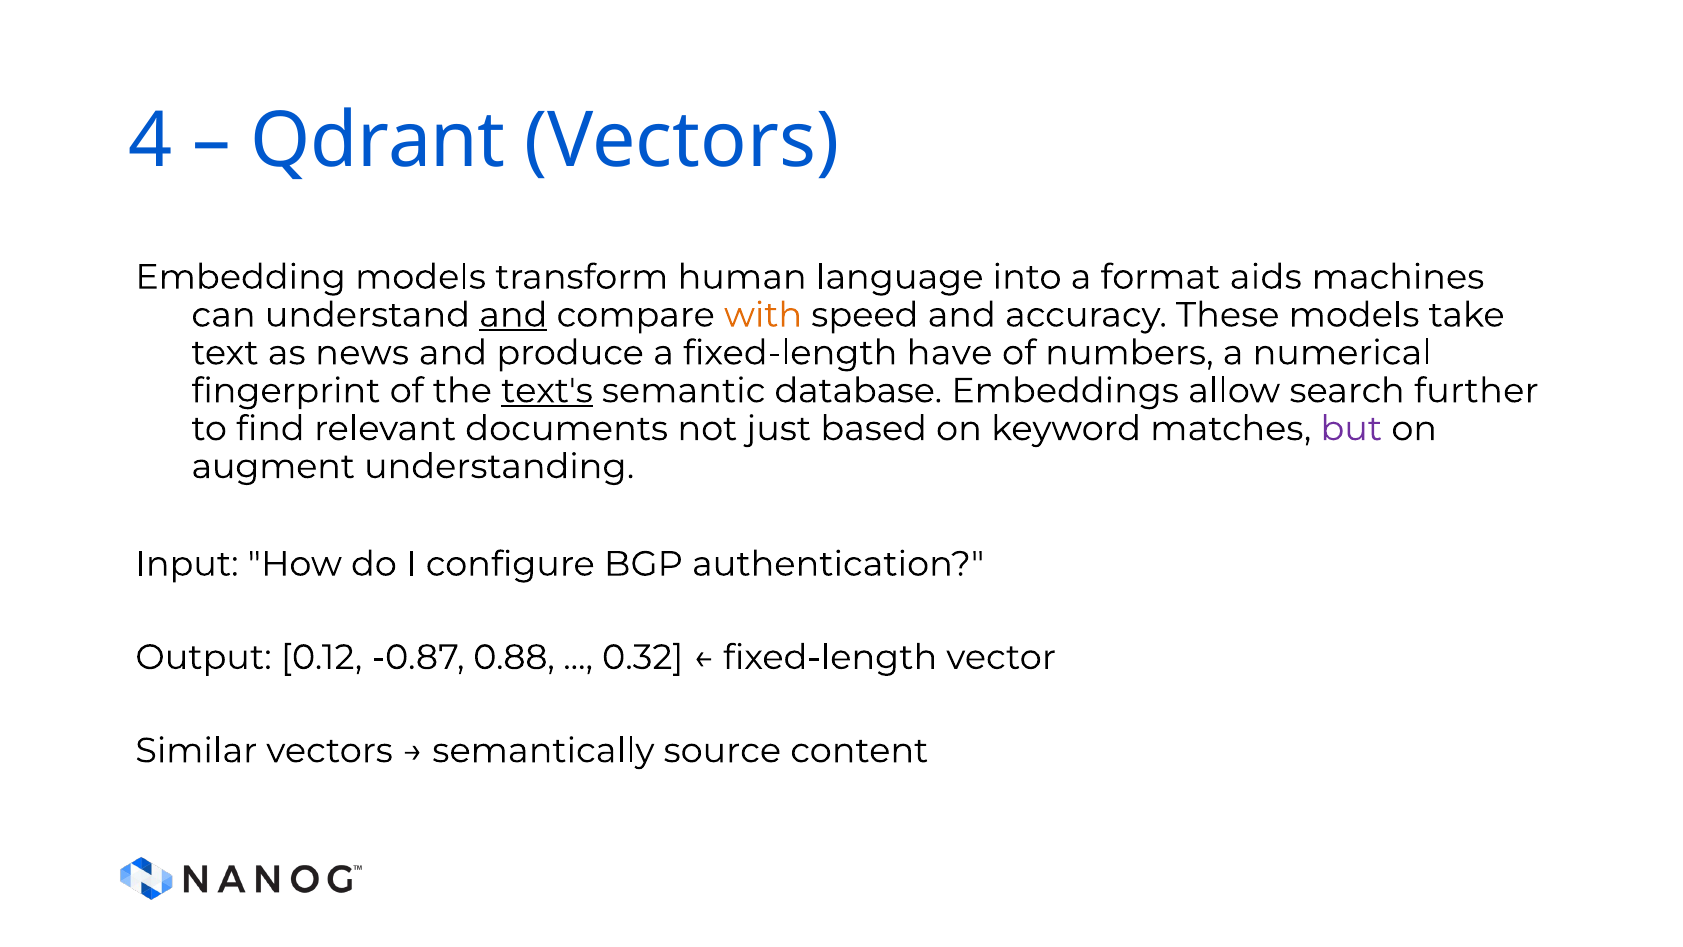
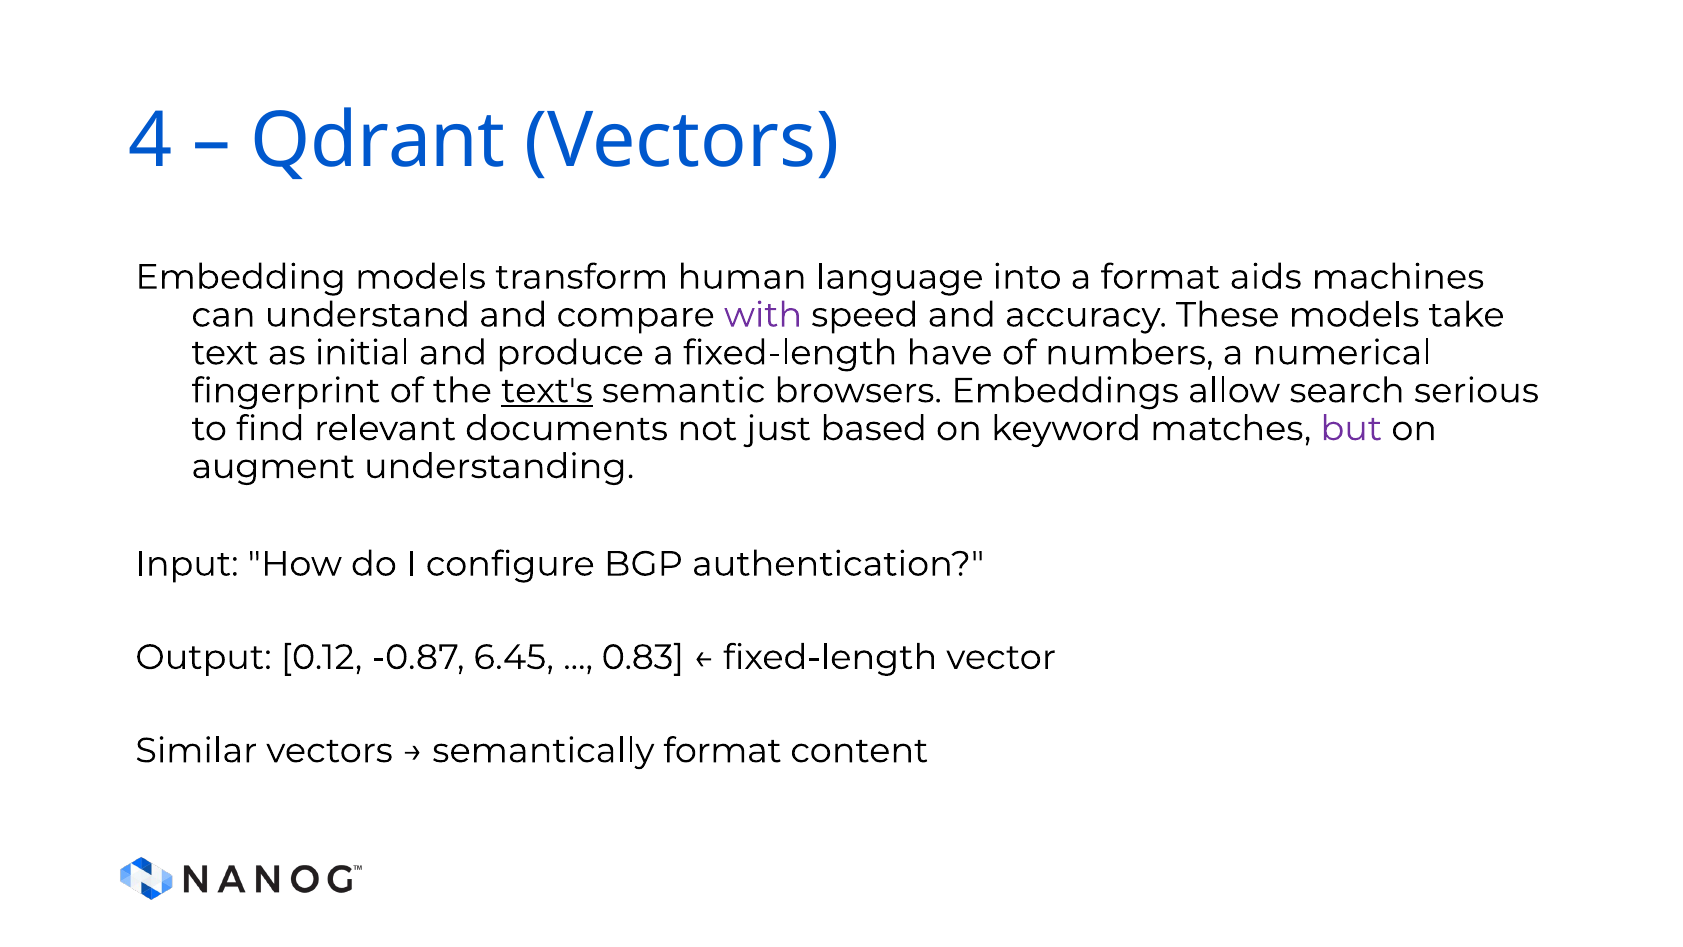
and underline: present -> none (513, 315)
with colour: orange -> purple (763, 315)
news: news -> initial (362, 353)
database: database -> browsers (858, 391)
further: further -> serious (1476, 391)
0.88: 0.88 -> 6.45 (514, 657)
0.32: 0.32 -> 0.83 (643, 657)
semantically source: source -> format (722, 750)
